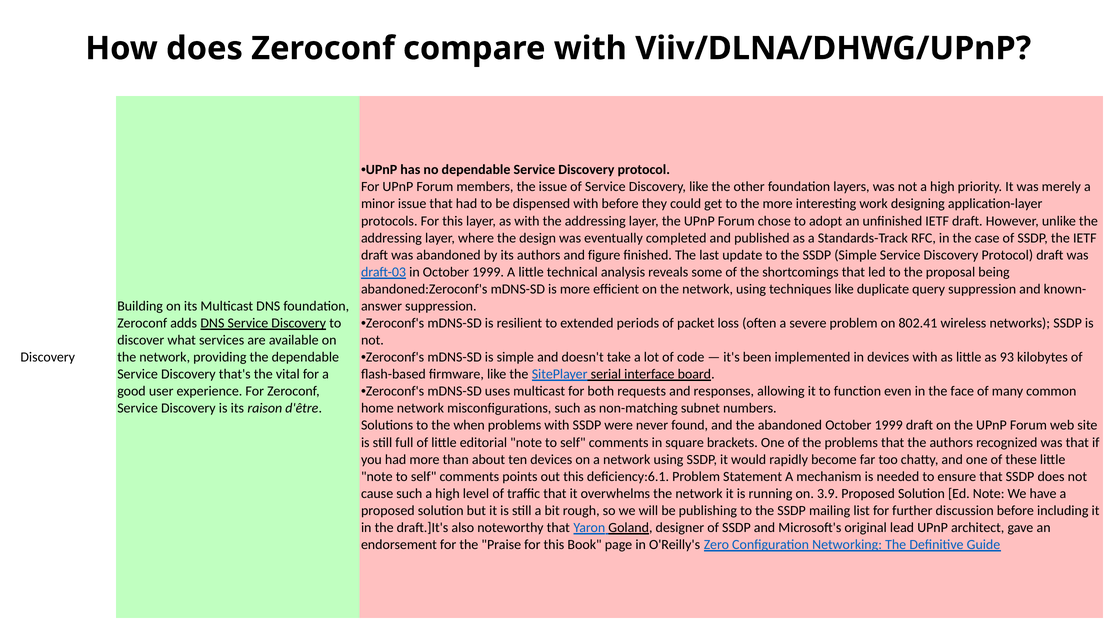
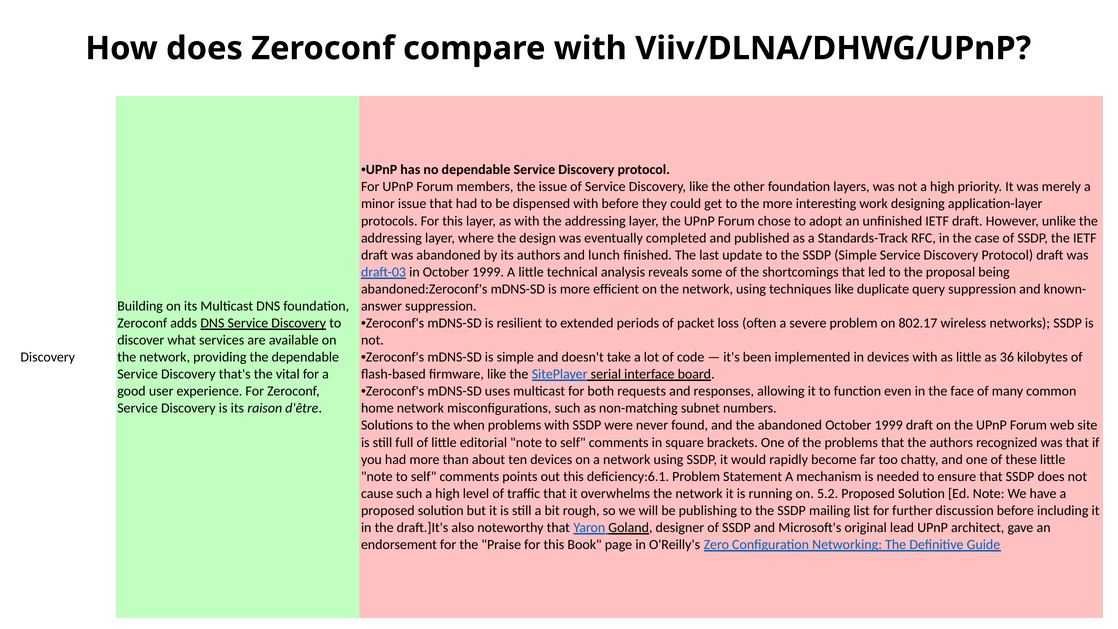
figure: figure -> lunch (604, 255)
802.41: 802.41 -> 802.17 (918, 323)
93: 93 -> 36 (1007, 357)
3.9: 3.9 -> 5.2 (828, 493)
